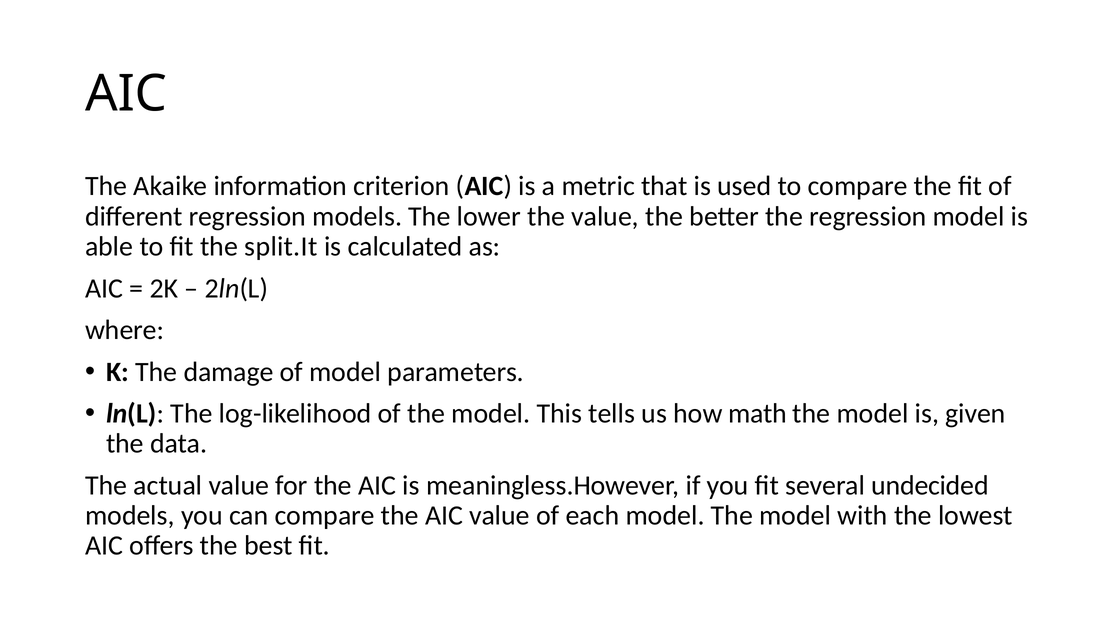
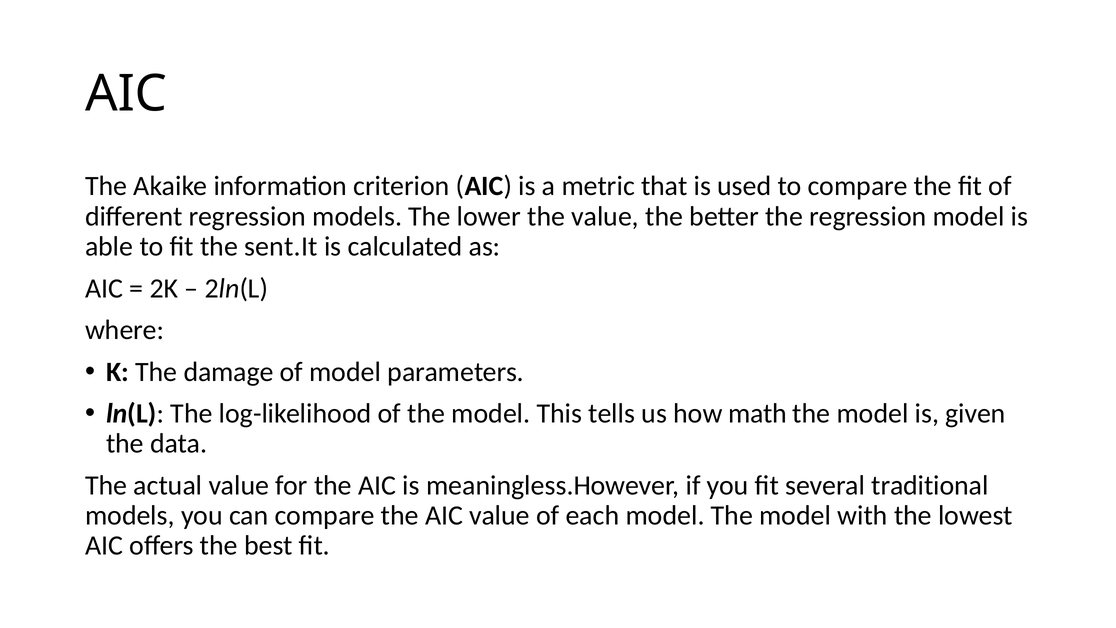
split.It: split.It -> sent.It (281, 246)
undecided: undecided -> traditional (930, 485)
